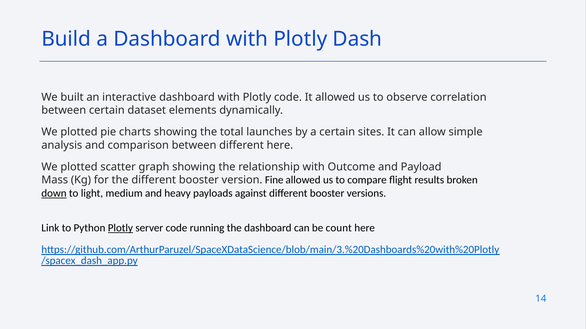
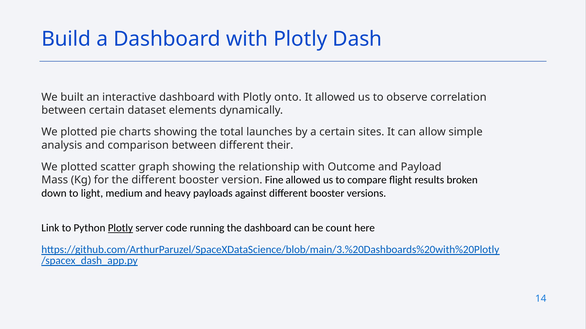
Plotly code: code -> onto (288, 97)
different here: here -> their (280, 145)
down underline: present -> none (54, 194)
